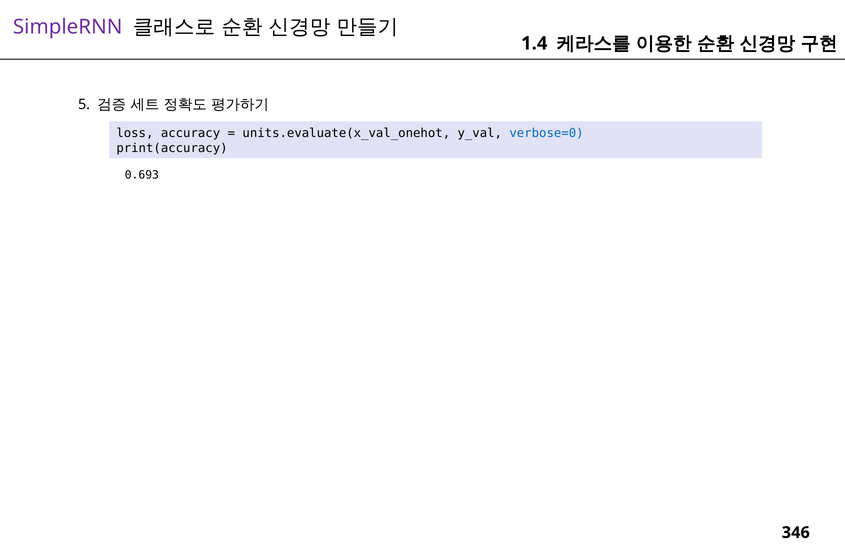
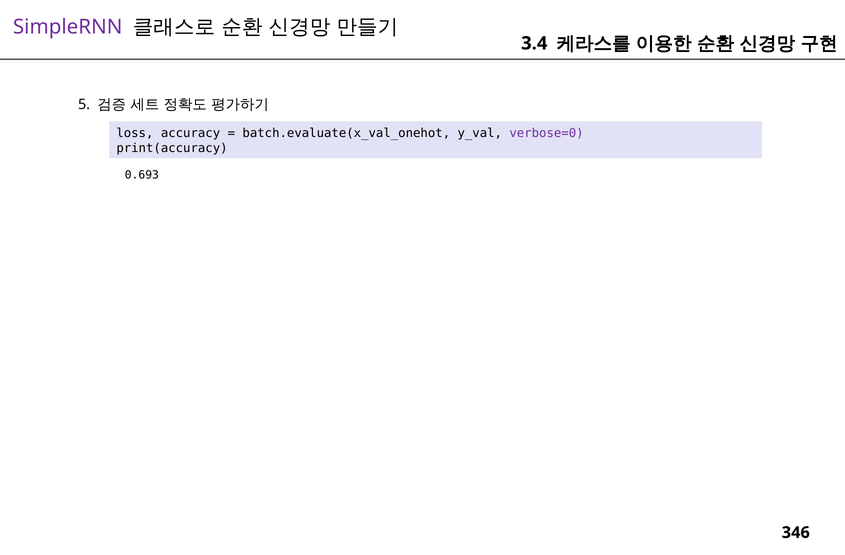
1.4: 1.4 -> 3.4 (534, 43)
units.evaluate(x_val_onehot: units.evaluate(x_val_onehot -> batch.evaluate(x_val_onehot (346, 133)
verbose=0 colour: blue -> purple (547, 133)
